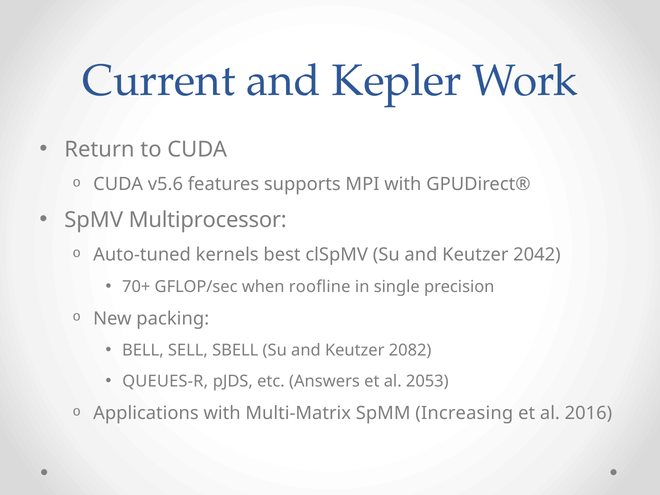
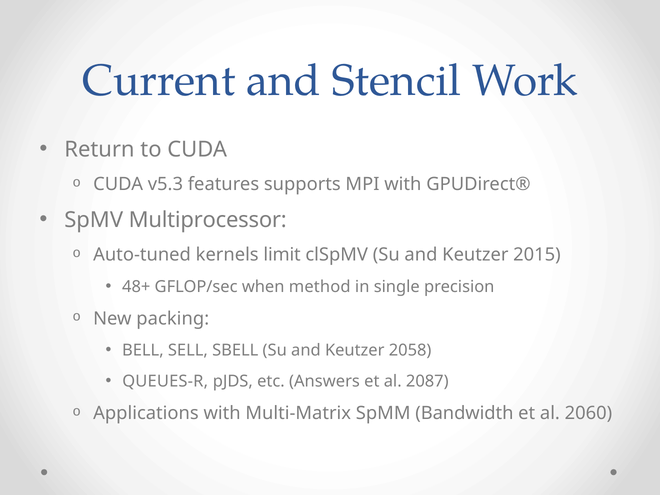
Kepler: Kepler -> Stencil (397, 81)
v5.6: v5.6 -> v5.3 (165, 184)
best: best -> limit (282, 255)
2042: 2042 -> 2015 (537, 255)
70+: 70+ -> 48+ (136, 287)
roofline: roofline -> method (320, 287)
2082: 2082 -> 2058 (410, 350)
2053: 2053 -> 2087 (427, 381)
Increasing: Increasing -> Bandwidth (464, 413)
2016: 2016 -> 2060 (588, 413)
